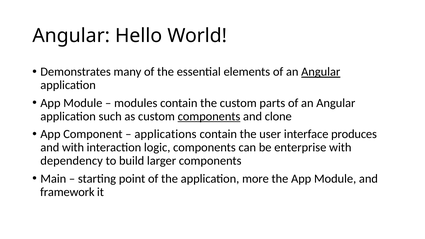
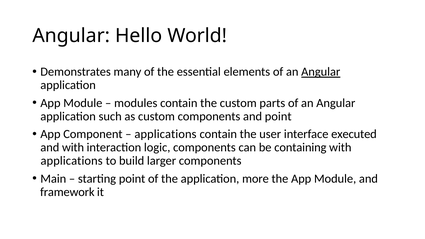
components underline: present -> none (209, 116)
and clone: clone -> point (278, 116)
produces: produces -> executed (354, 134)
enterprise: enterprise -> containing (300, 148)
dependency: dependency -> applications (72, 161)
